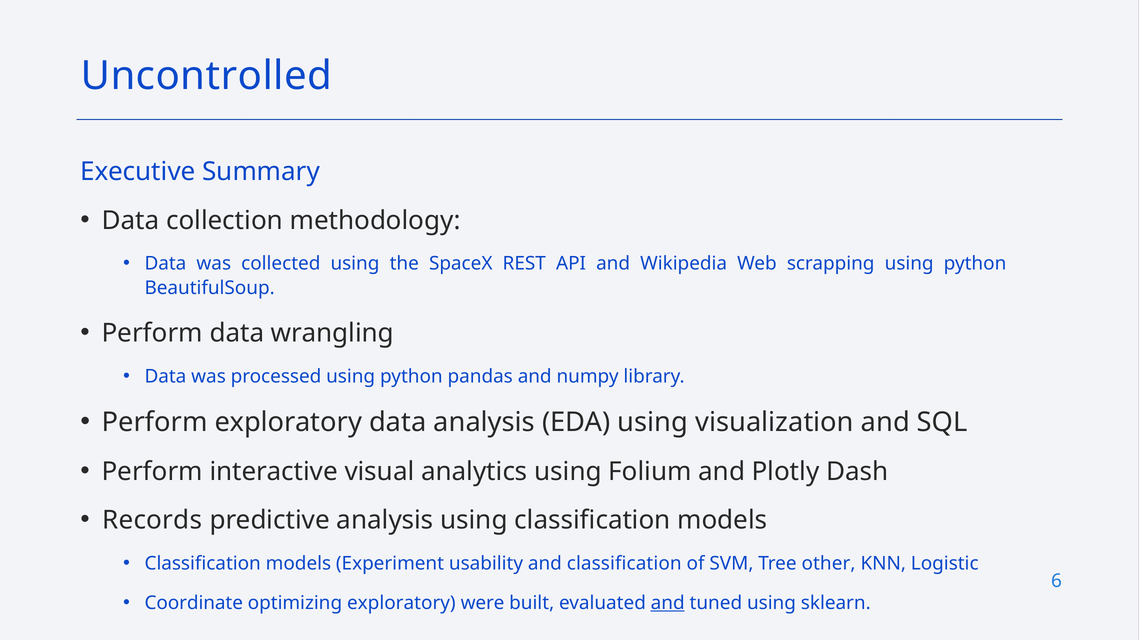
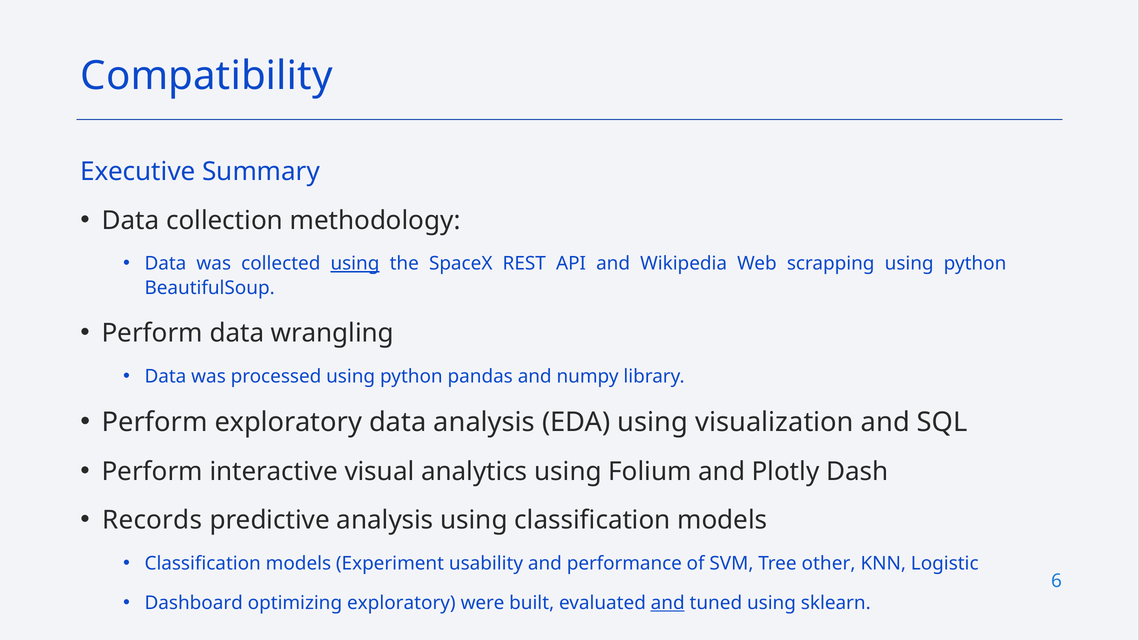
Uncontrolled: Uncontrolled -> Compatibility (207, 76)
using underline: none -> present (355, 264)
and classification: classification -> performance (624, 564)
Coordinate: Coordinate -> Dashboard (194, 604)
